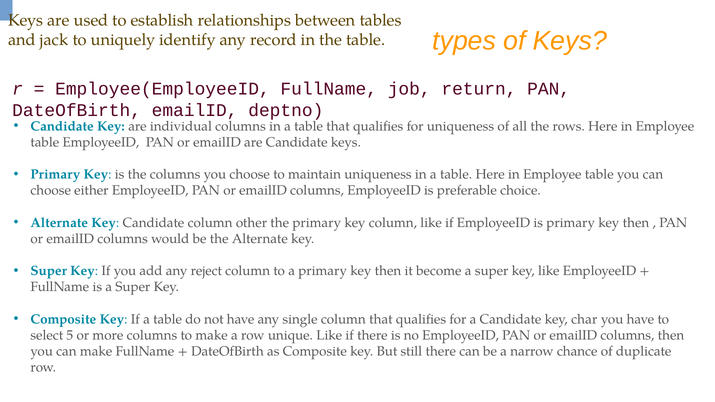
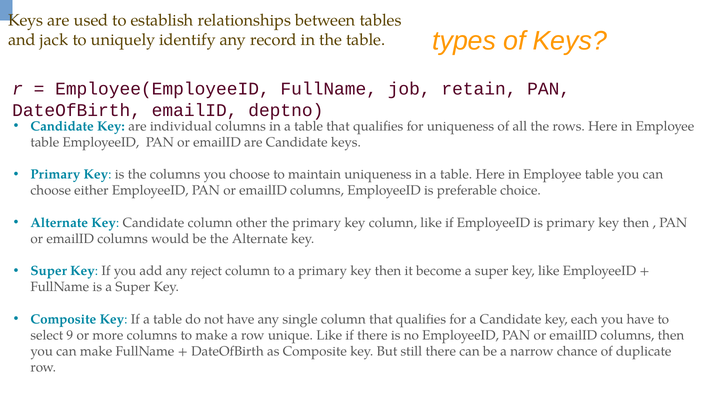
return: return -> retain (479, 89)
char: char -> each (584, 319)
5: 5 -> 9 (70, 335)
